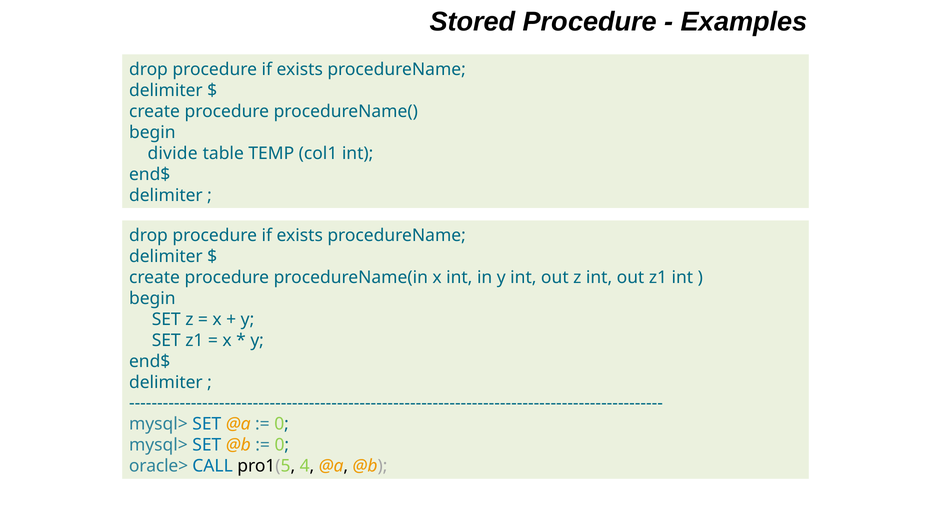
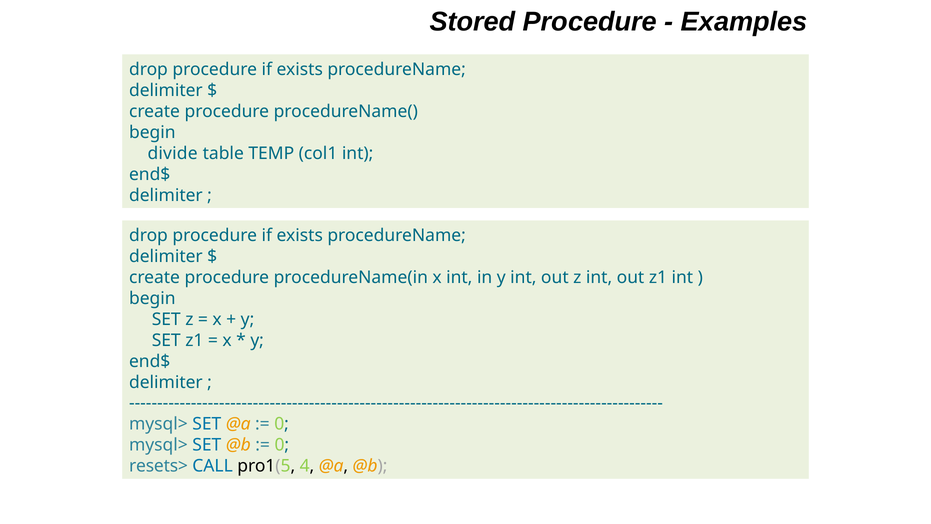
oracle>: oracle> -> resets> (159, 466)
